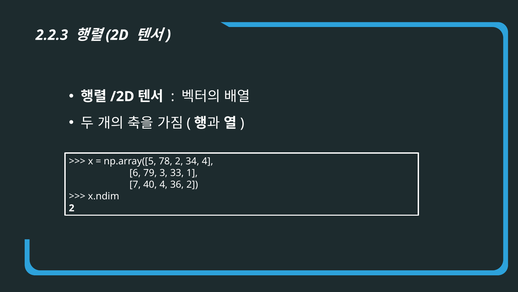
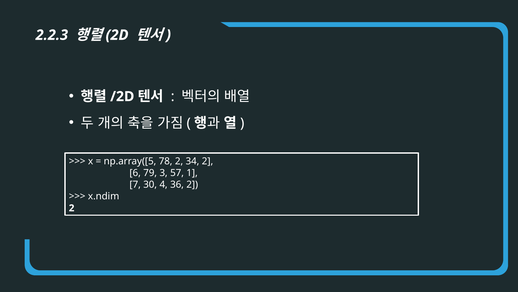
34 4: 4 -> 2 (208, 161)
33: 33 -> 57 (177, 173)
40: 40 -> 30 (150, 184)
